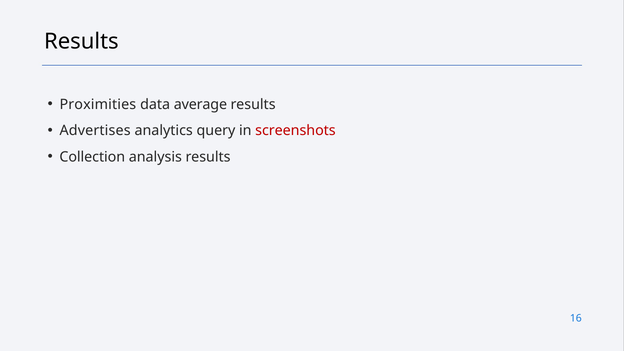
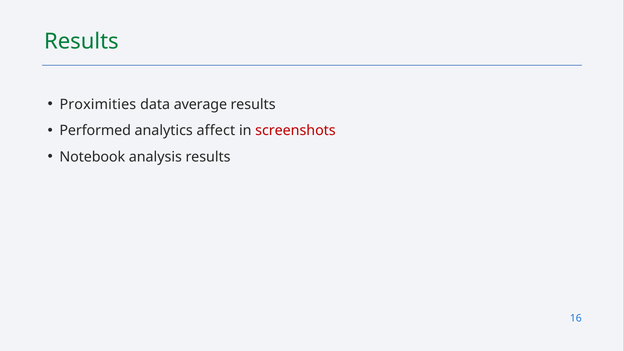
Results colour: black -> green (81, 42)
Advertises: Advertises -> Performed (95, 131)
query: query -> affect (216, 131)
Collection: Collection -> Notebook (92, 157)
